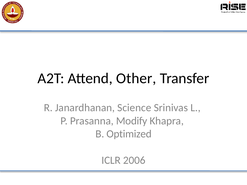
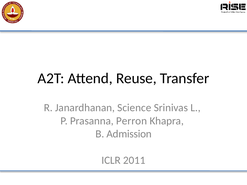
Other: Other -> Reuse (136, 78)
Modify: Modify -> Perron (132, 121)
Optimized: Optimized -> Admission (129, 134)
2006: 2006 -> 2011 (134, 160)
